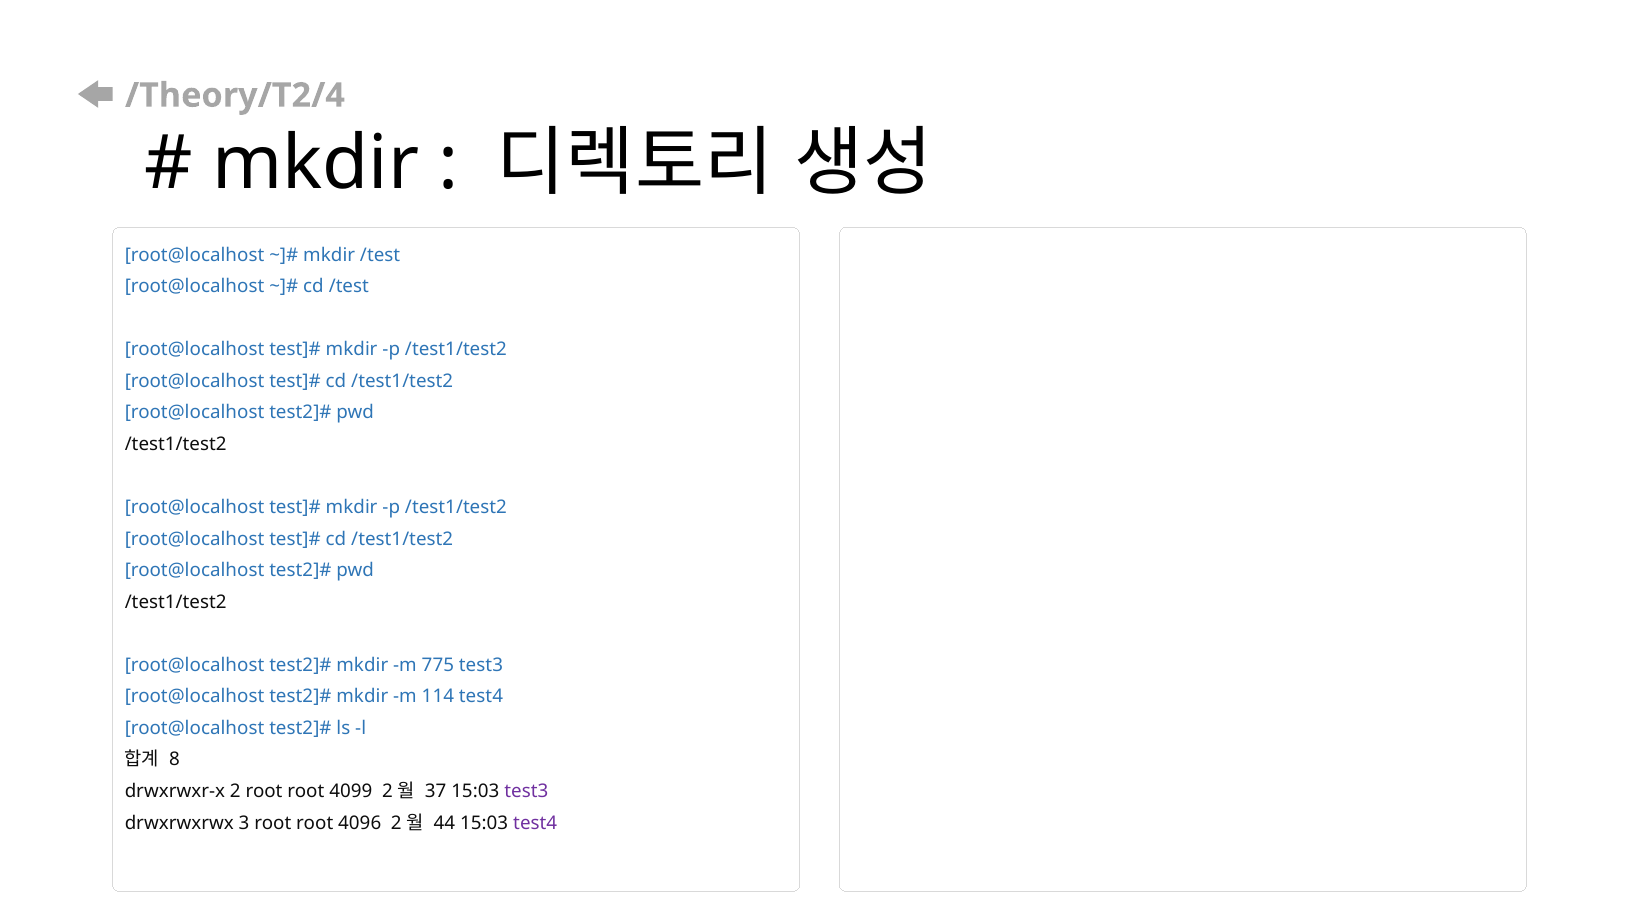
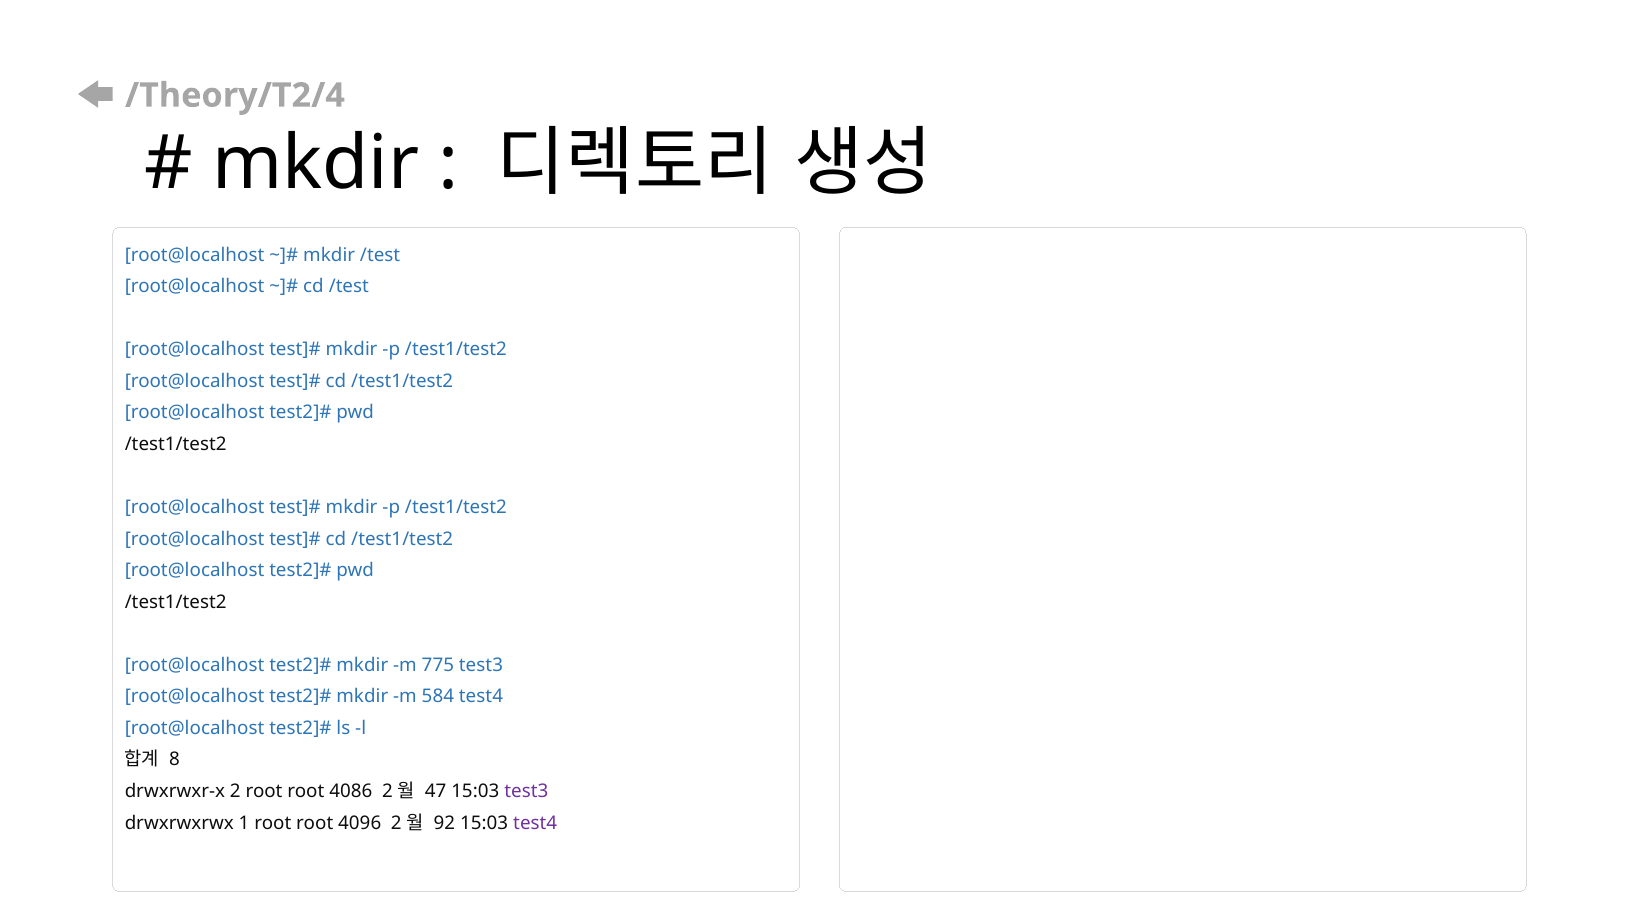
114: 114 -> 584 (438, 697)
4099: 4099 -> 4086 (351, 791)
37: 37 -> 47 (436, 791)
3: 3 -> 1 (244, 823)
44: 44 -> 92 (444, 823)
